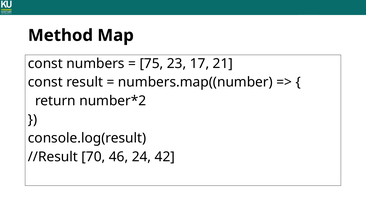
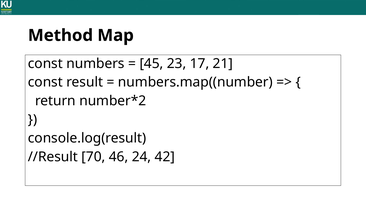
75: 75 -> 45 (151, 64)
